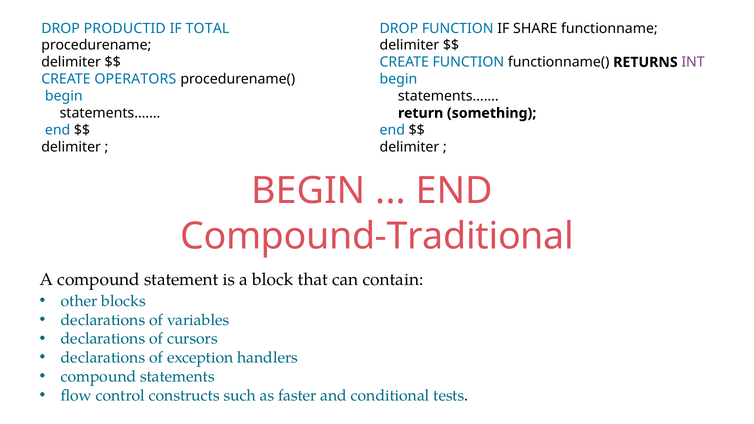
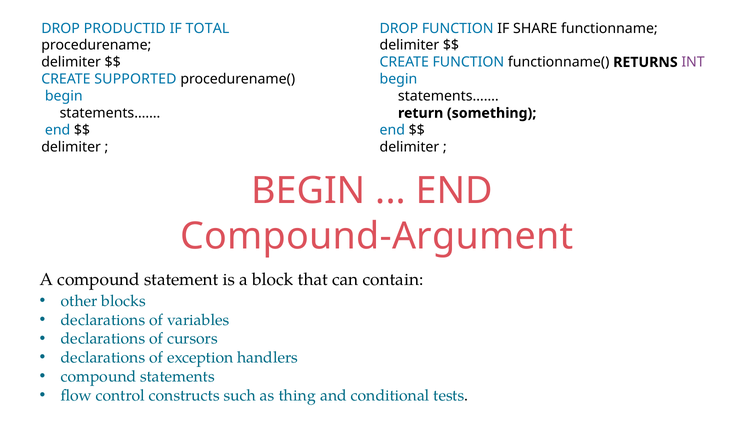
OPERATORS: OPERATORS -> SUPPORTED (135, 79)
Compound-Traditional: Compound-Traditional -> Compound-Argument (377, 236)
faster: faster -> thing (297, 395)
